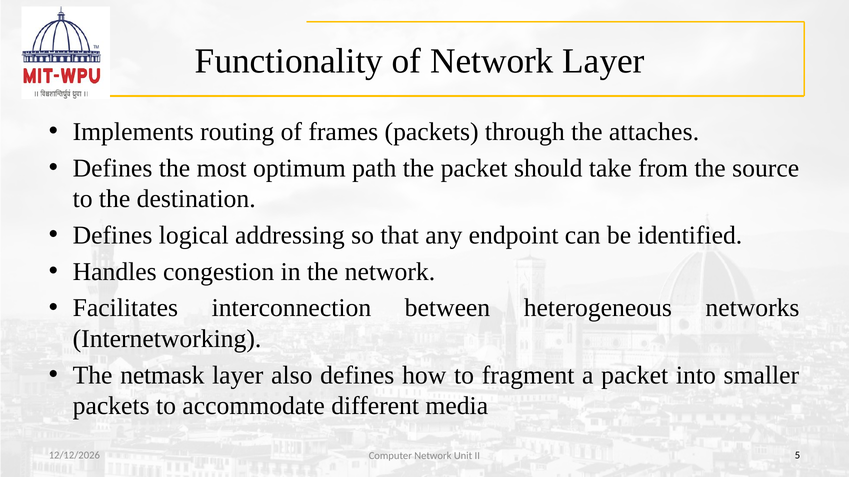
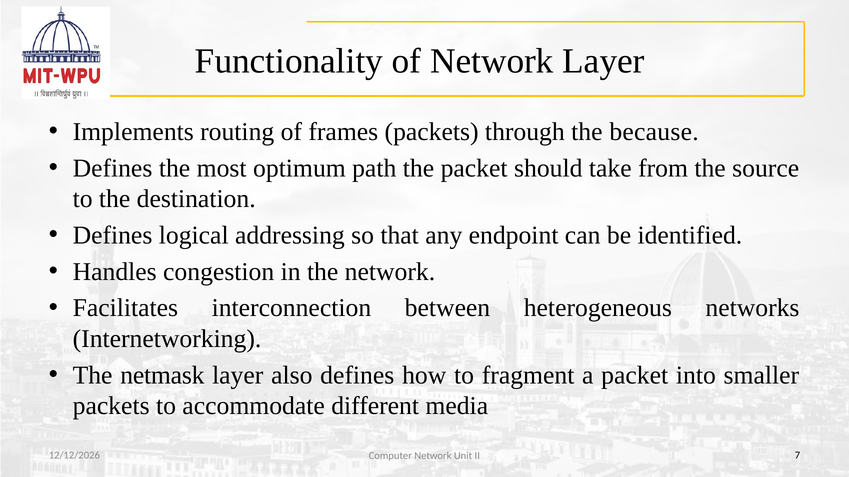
attaches: attaches -> because (654, 132)
5: 5 -> 7 (798, 456)
